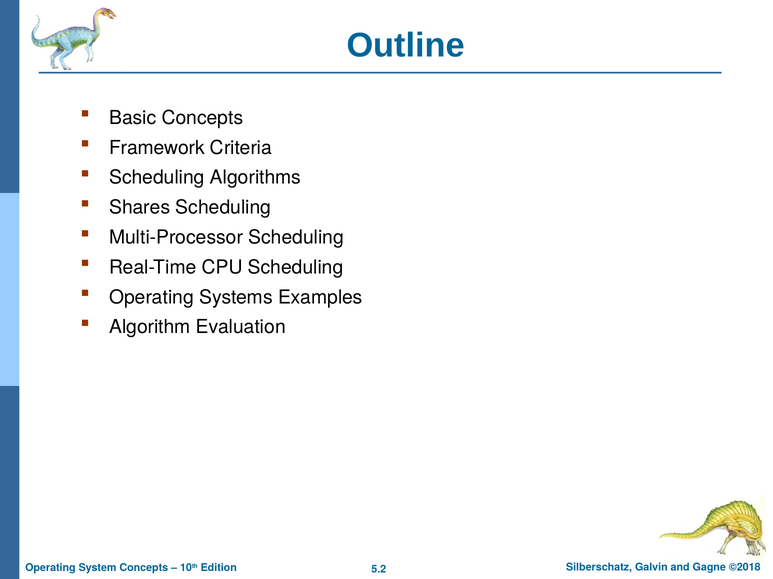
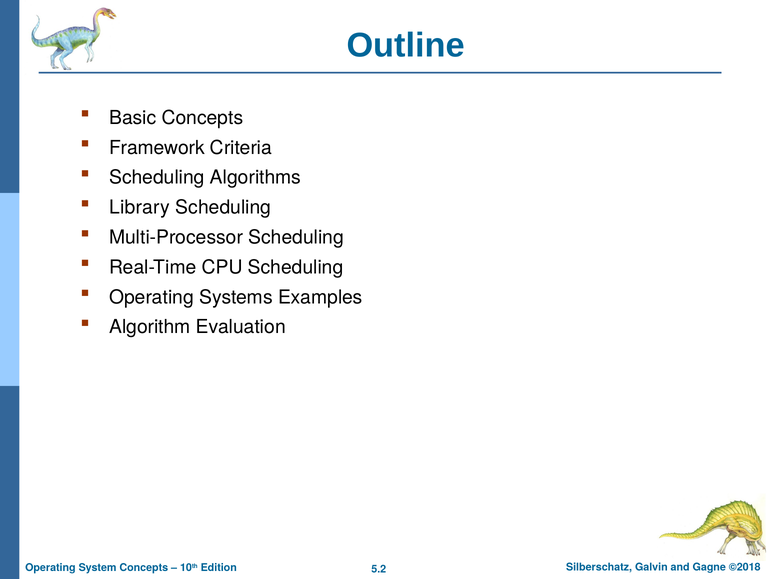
Shares: Shares -> Library (140, 208)
